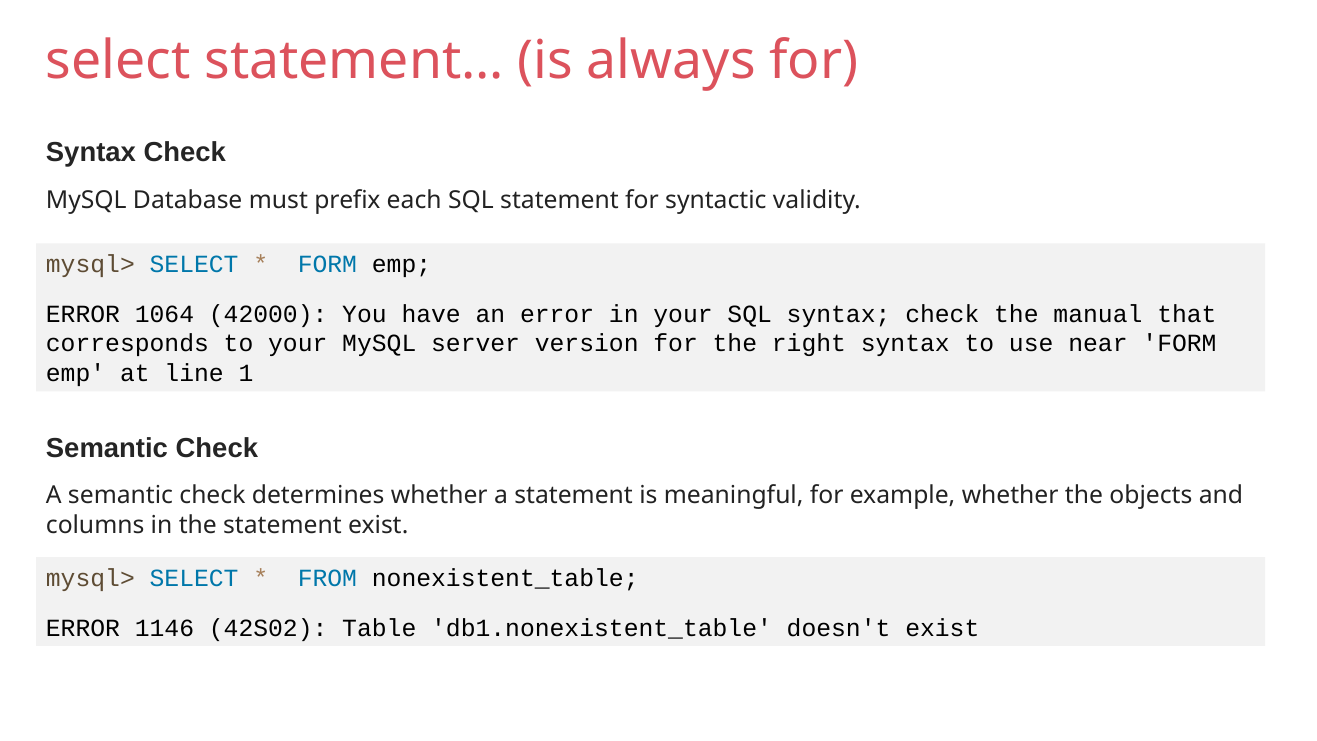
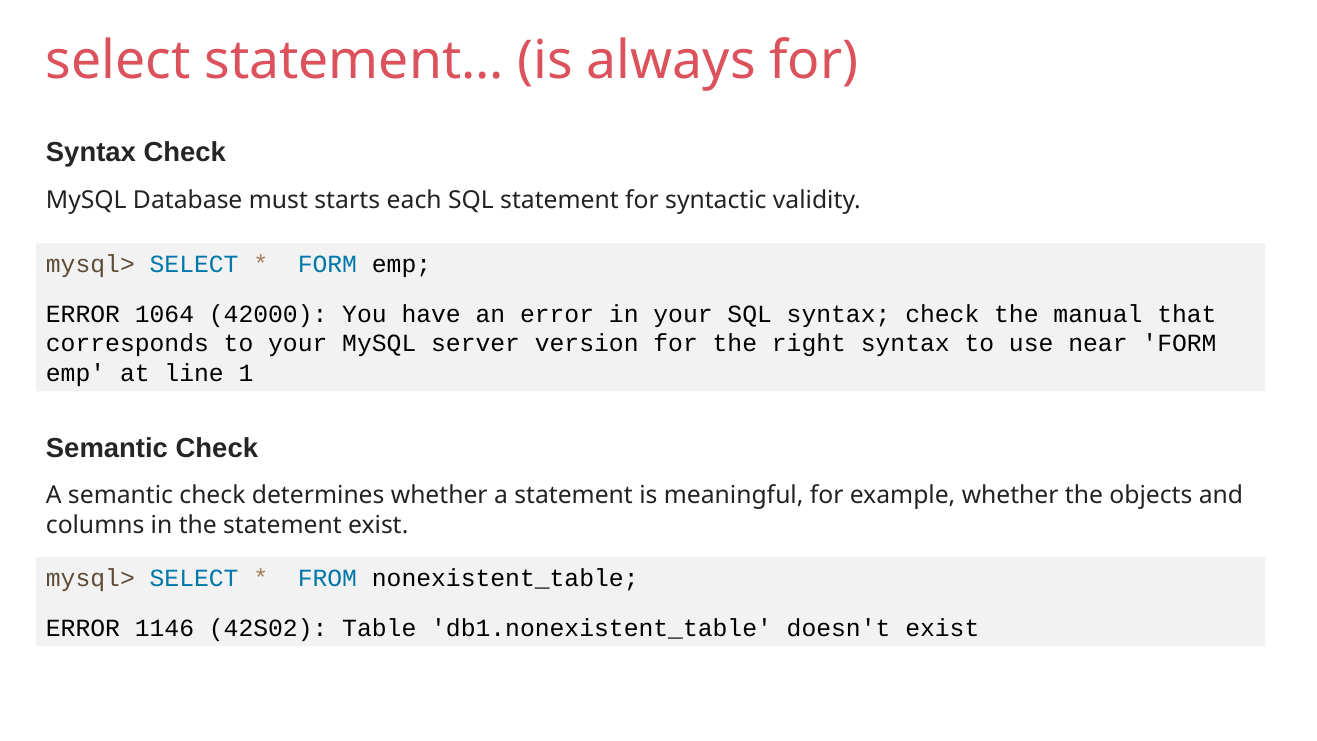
prefix: prefix -> starts (347, 200)
